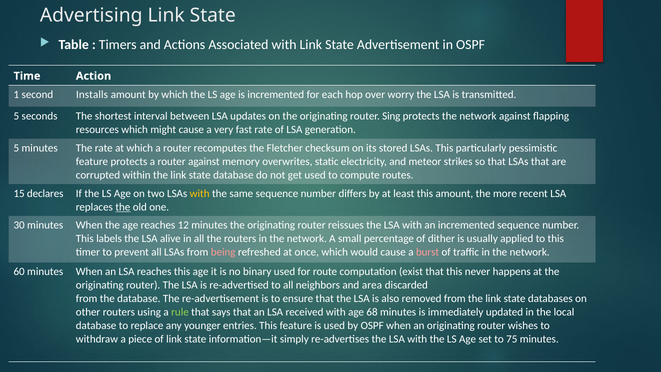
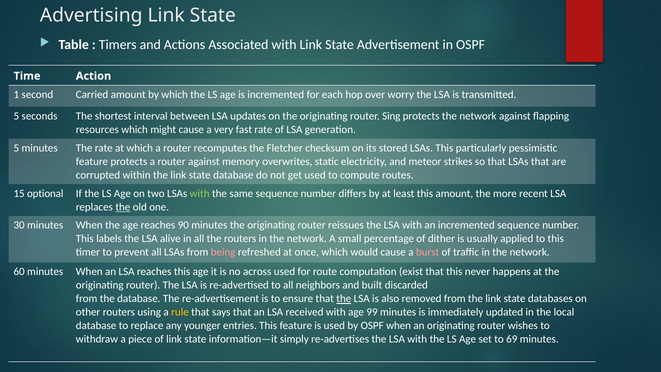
Installs: Installs -> Carried (92, 95)
declares: declares -> optional (45, 193)
with colour: yellow -> light green (200, 193)
12: 12 -> 90 (183, 225)
binary: binary -> across (257, 272)
area: area -> built (372, 285)
the underline: none -> present (344, 299)
rule colour: light green -> yellow (180, 312)
68: 68 -> 99 (372, 312)
75: 75 -> 69 (512, 339)
